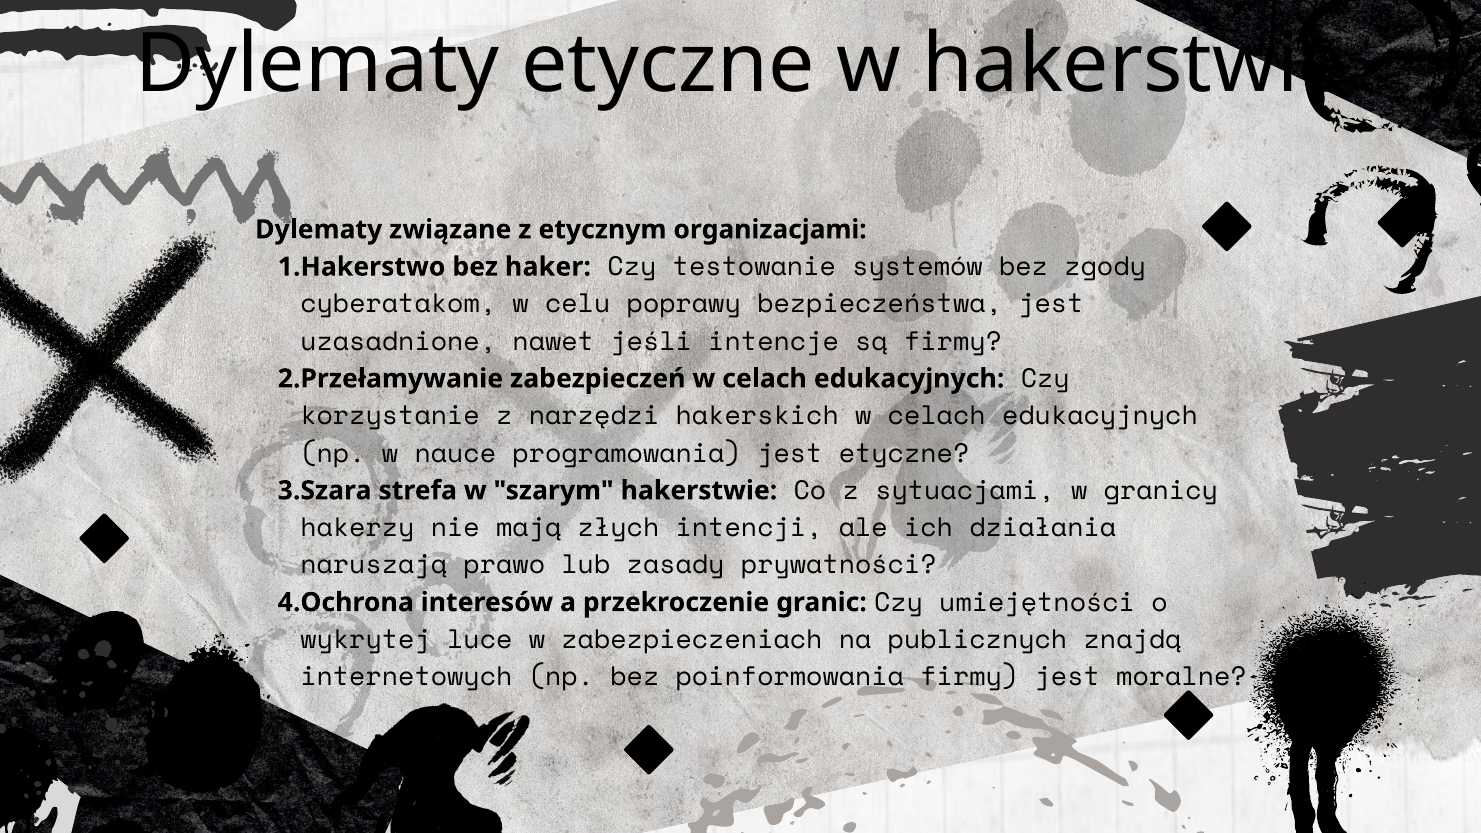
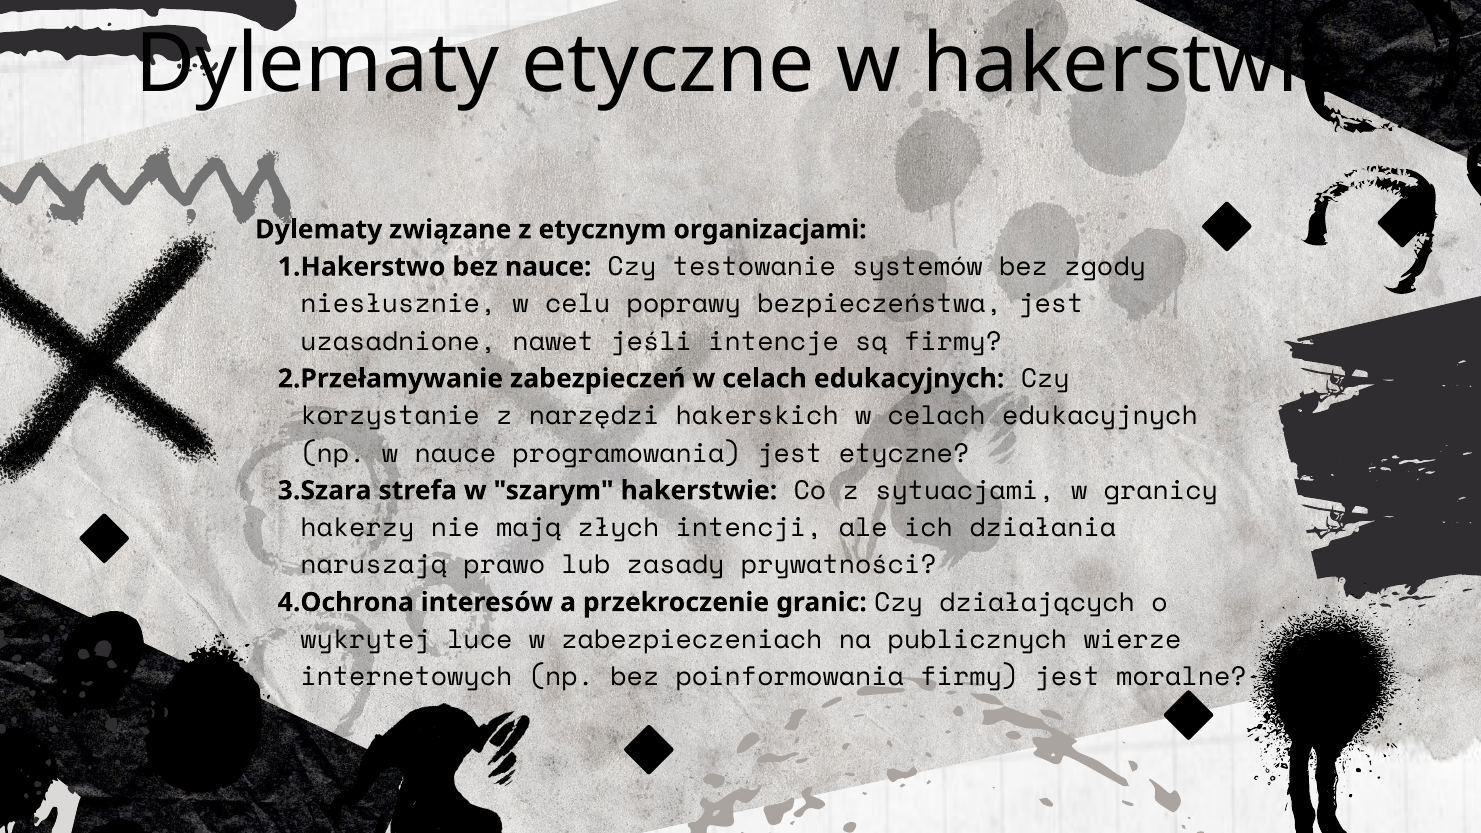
bez haker: haker -> nauce (548, 267)
cyberatakom: cyberatakom -> niesłusznie (398, 304)
umiejętności: umiejętności -> działających (1037, 602)
znajdą: znajdą -> wierze (1133, 640)
